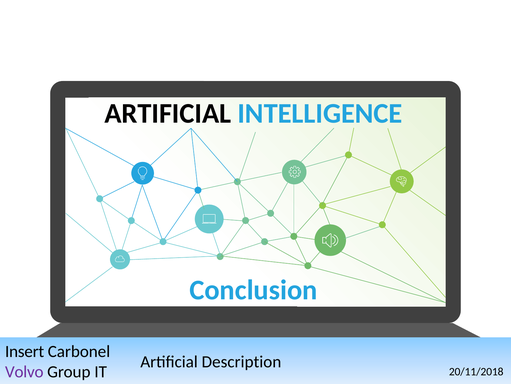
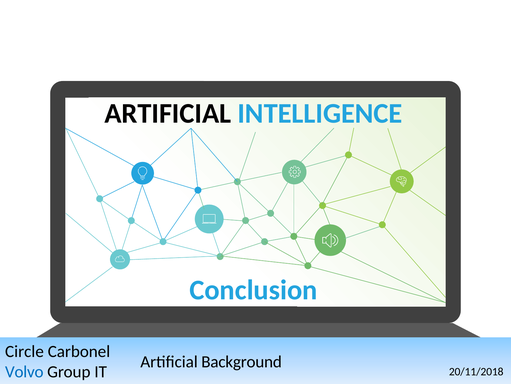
Insert: Insert -> Circle (24, 351)
Description: Description -> Background (242, 361)
Volvo colour: purple -> blue (24, 371)
